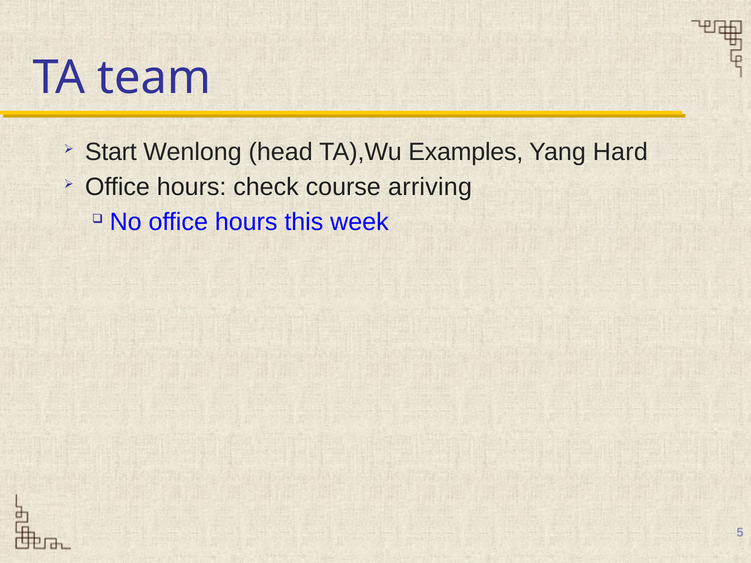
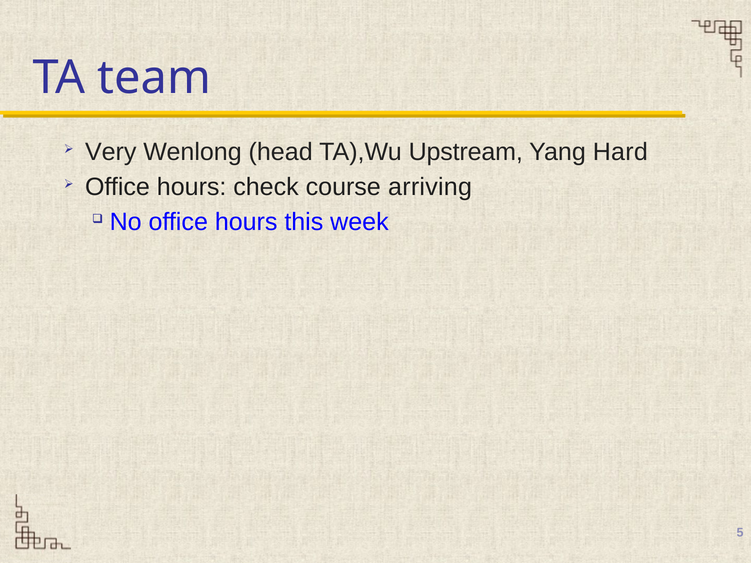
Start: Start -> Very (111, 152)
Examples: Examples -> Upstream (466, 152)
